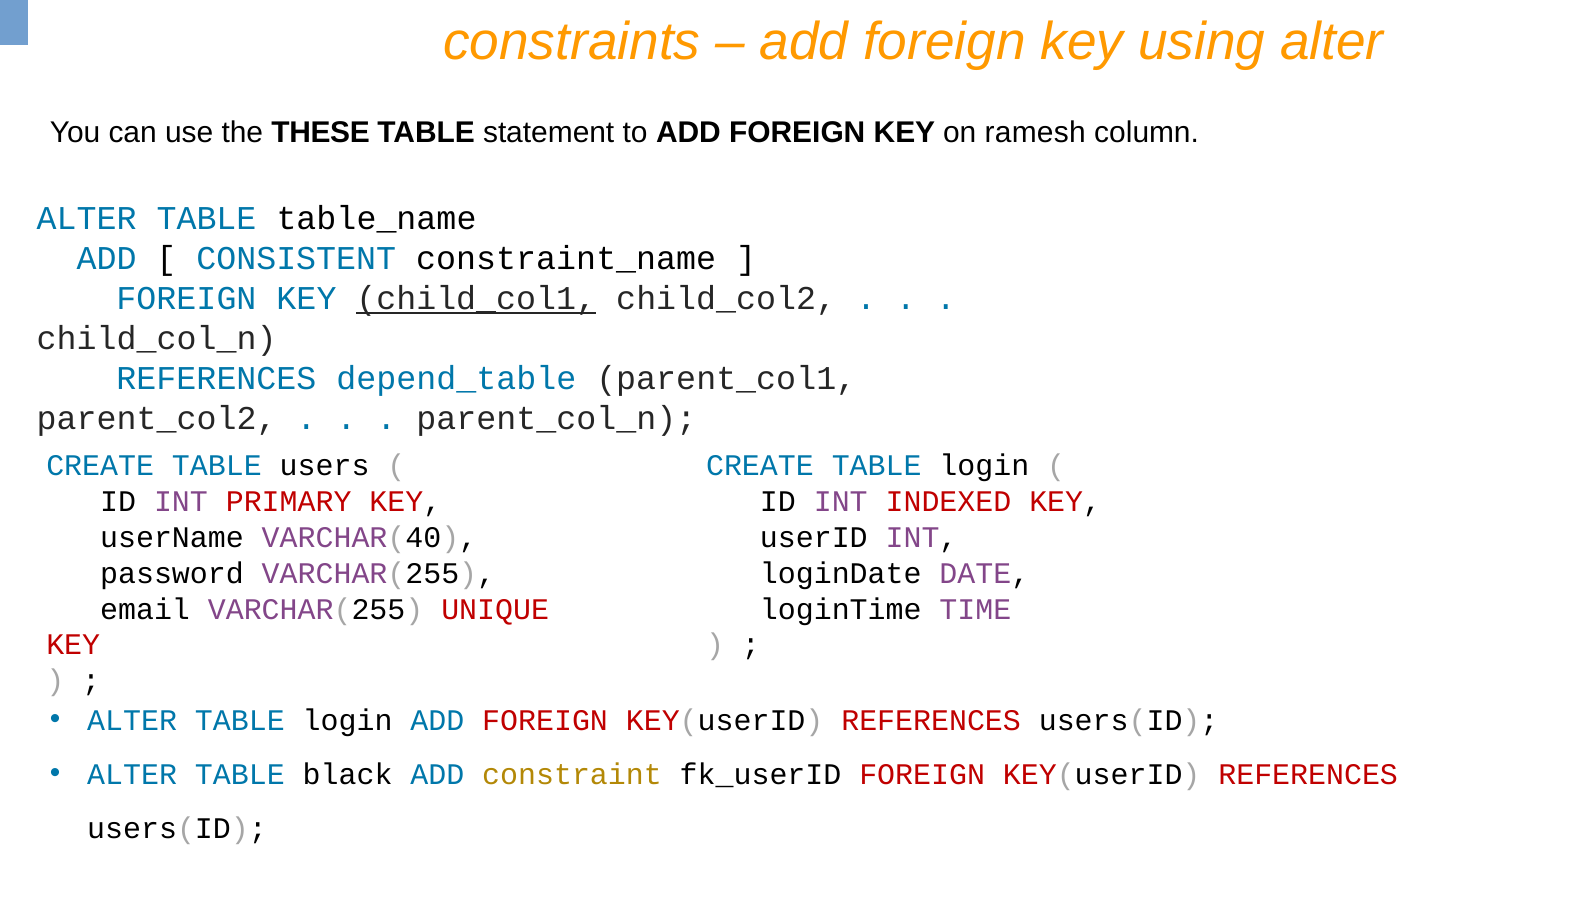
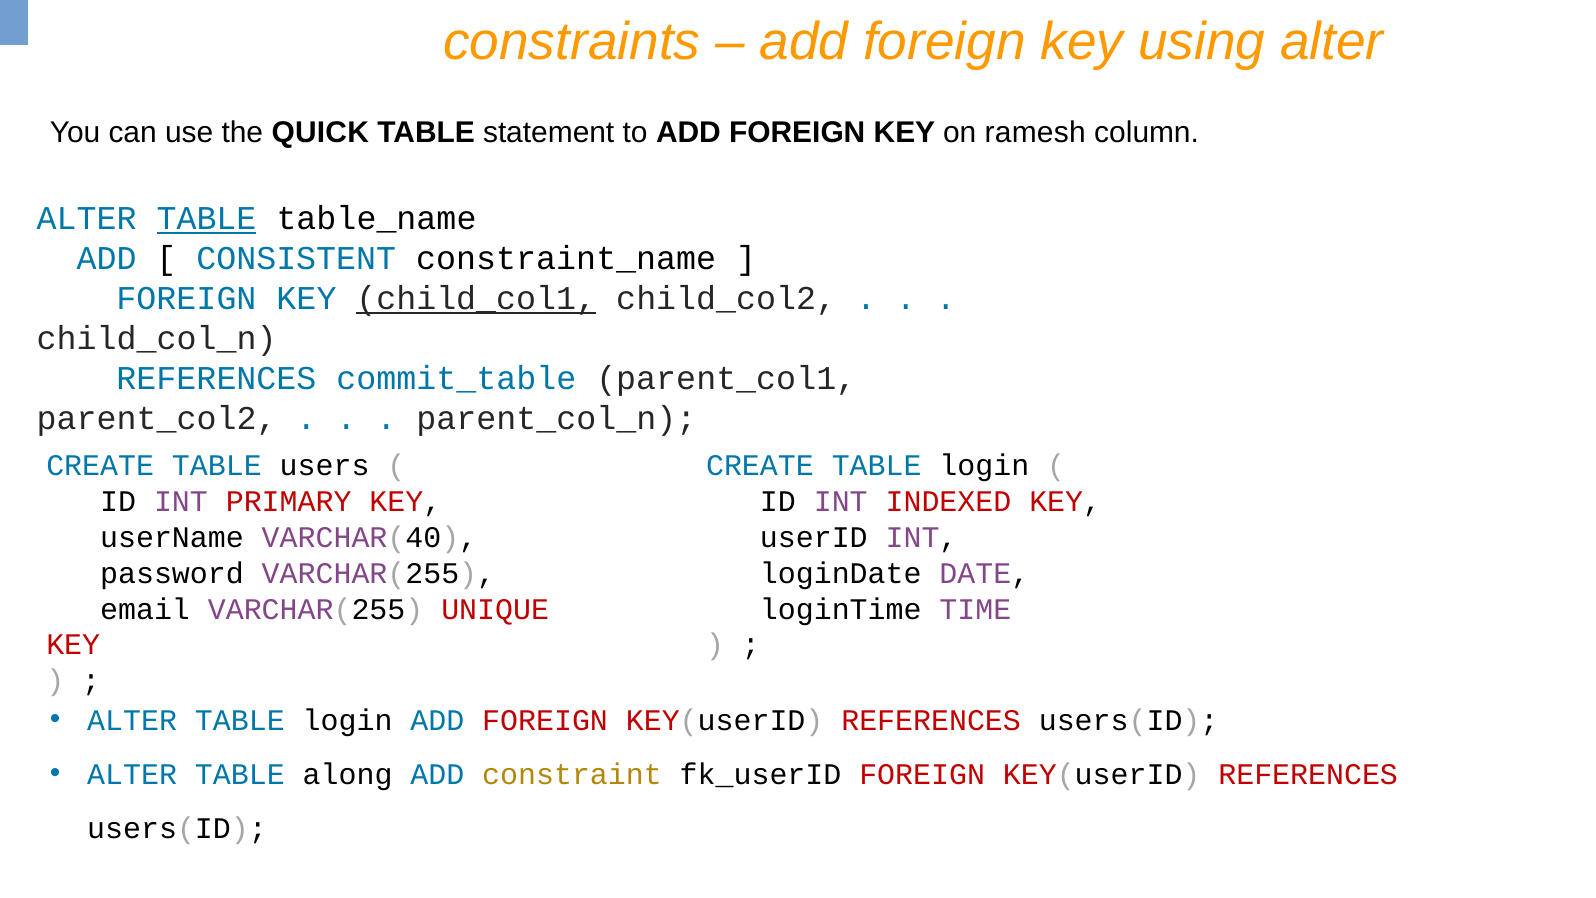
THESE: THESE -> QUICK (320, 133)
TABLE underline: none -> present (207, 219)
depend_table: depend_table -> commit_table (456, 379)
black: black -> along (348, 774)
